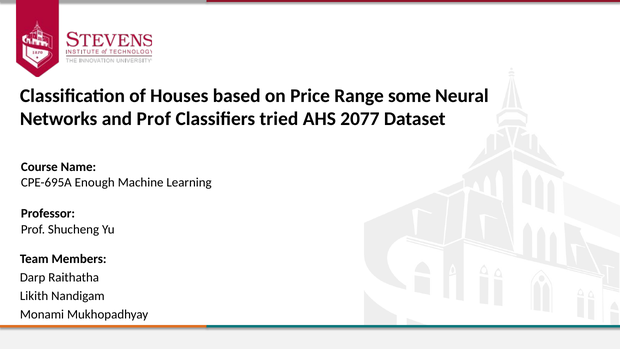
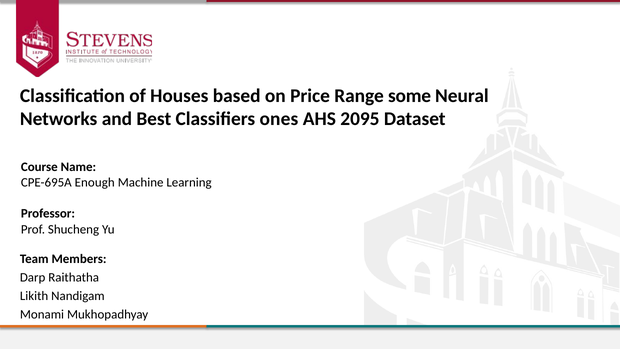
and Prof: Prof -> Best (154, 119)
tried: tried -> ones (279, 119)
2077: 2077 -> 2095 (360, 119)
